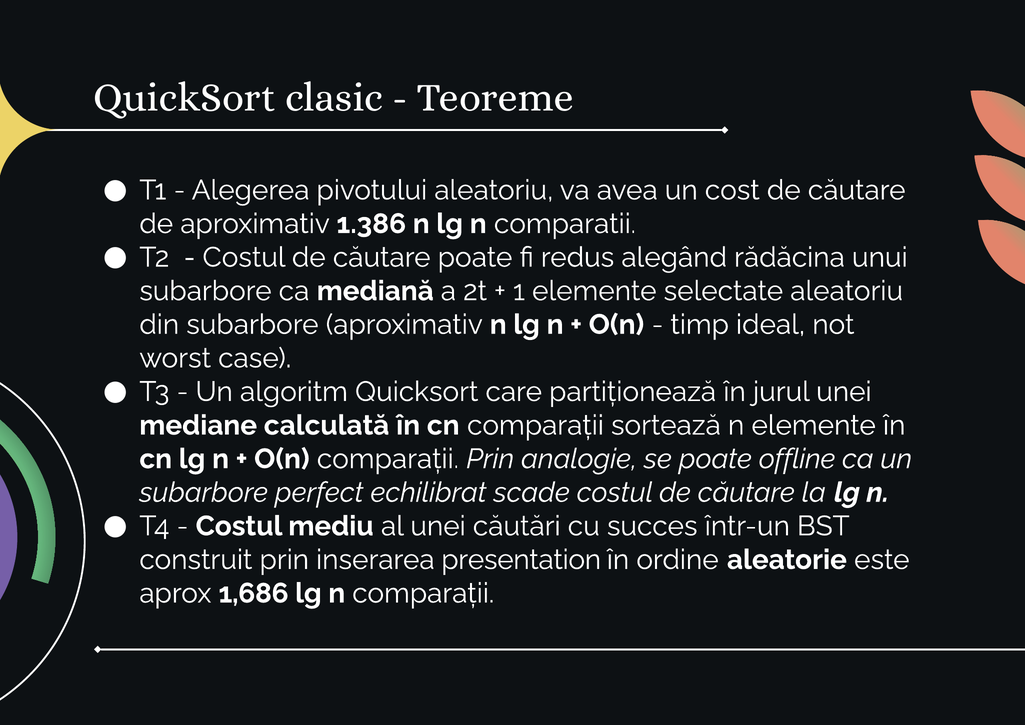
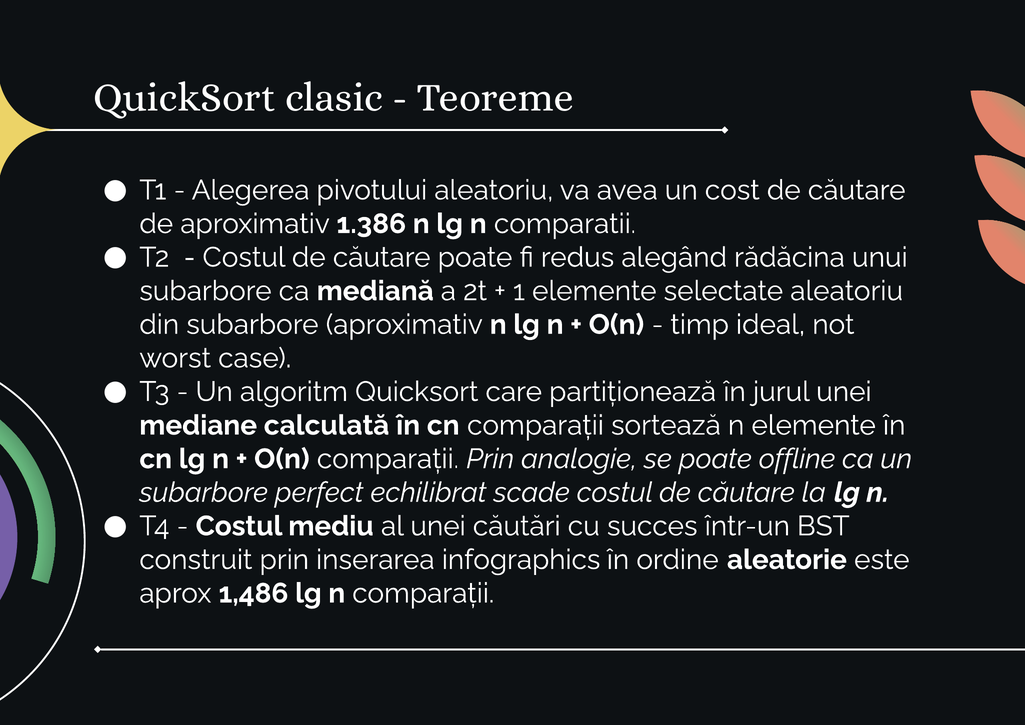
presentation: presentation -> infographics (521, 560)
1,686: 1,686 -> 1,486 (253, 593)
